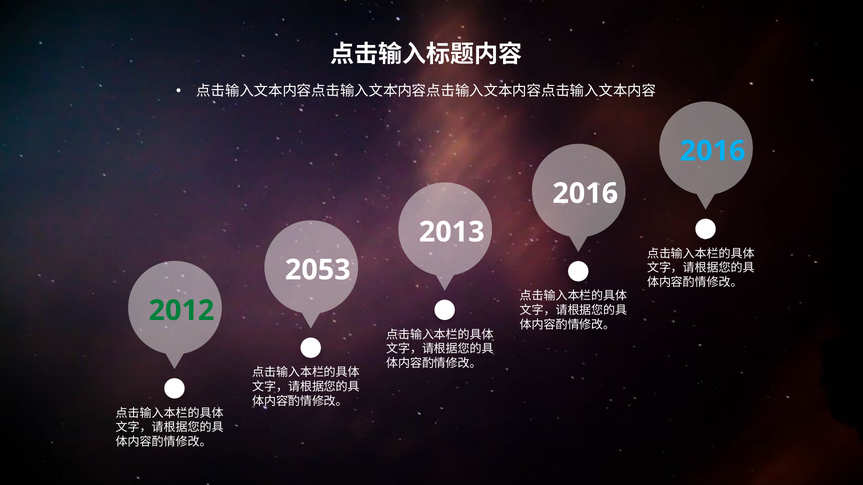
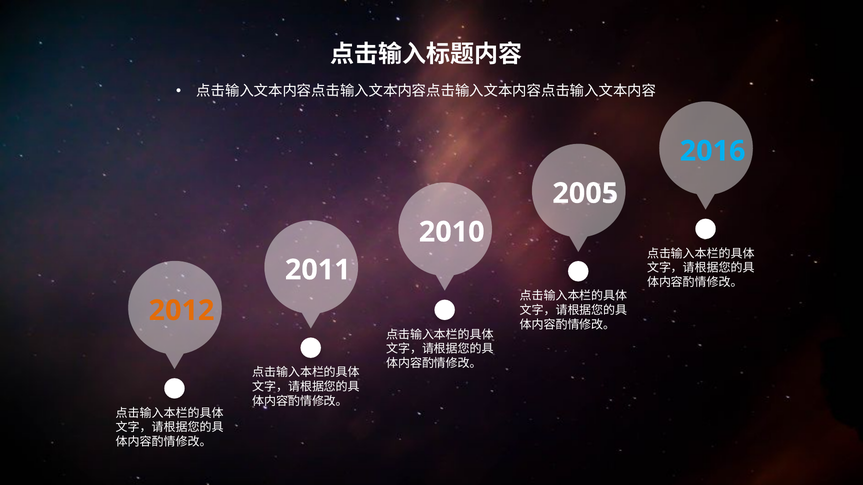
2016: 2016 -> 2005 (585, 194)
2013: 2013 -> 2010 (452, 232)
2053: 2053 -> 2011 (318, 270)
2012 colour: green -> orange (182, 311)
